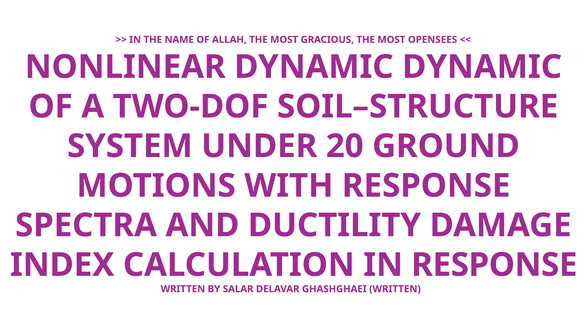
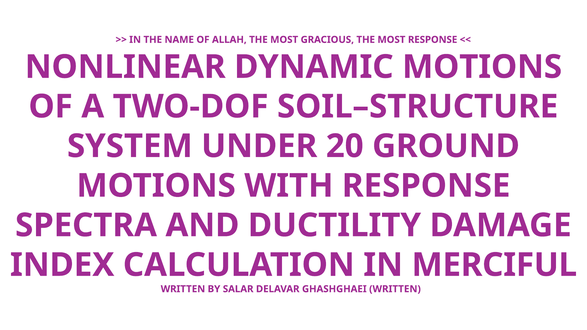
MOST OPENSEES: OPENSEES -> RESPONSE (433, 40)
DYNAMIC DYNAMIC: DYNAMIC -> MOTIONS (482, 67)
IN RESPONSE: RESPONSE -> MERCIFUL (494, 265)
